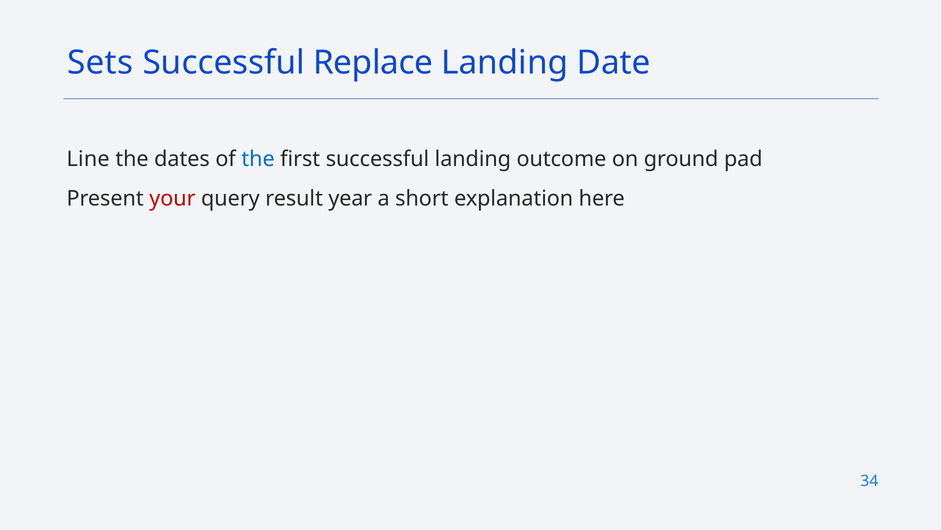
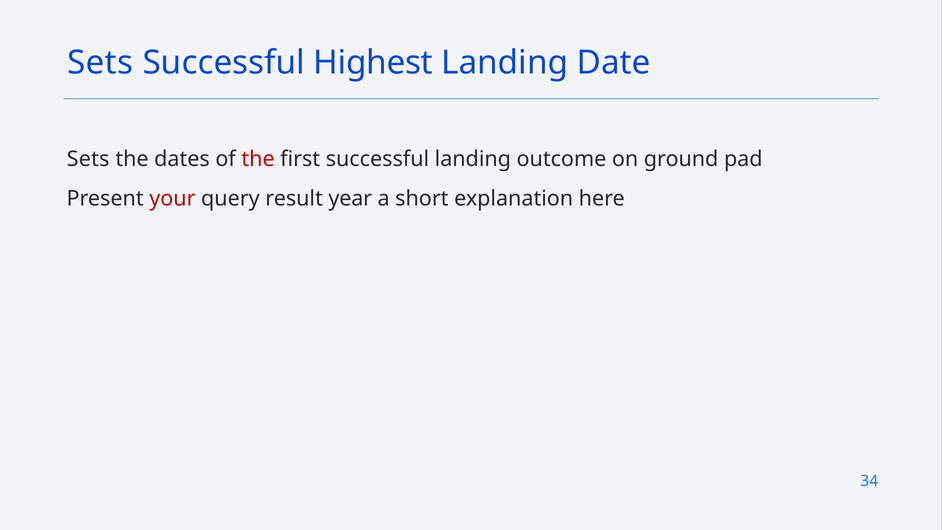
Replace: Replace -> Highest (373, 63)
Line: Line -> Sets (88, 159)
the colour: blue -> red (258, 159)
